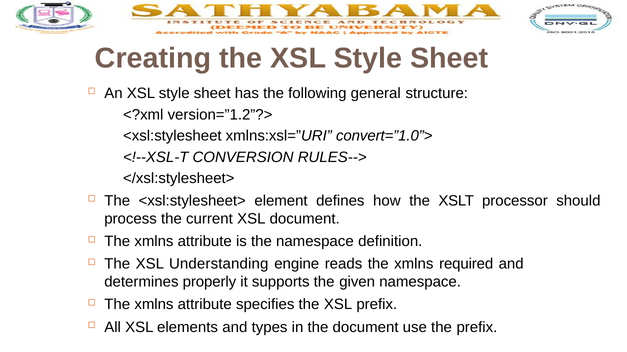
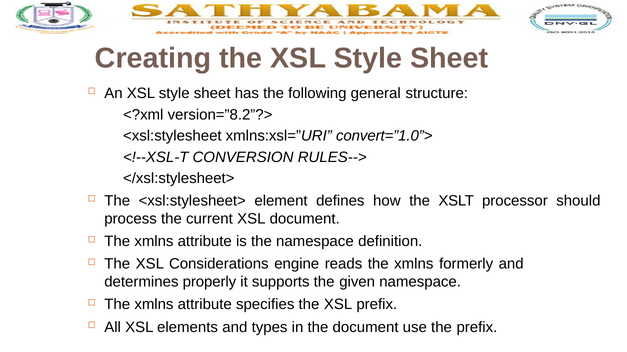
version=”1.2”?>: version=”1.2”?> -> version=”8.2”?> (220, 115)
Understanding: Understanding -> Considerations (219, 265)
required: required -> formerly (466, 265)
